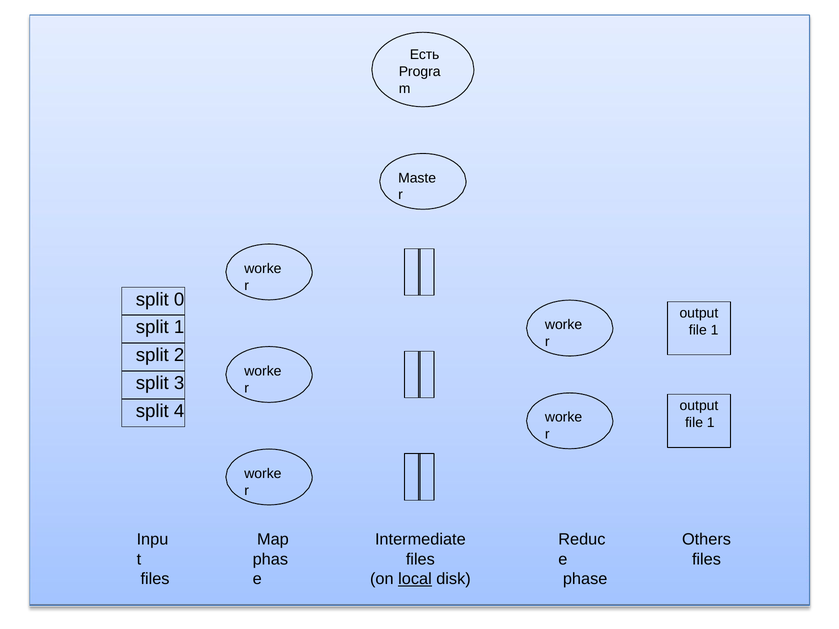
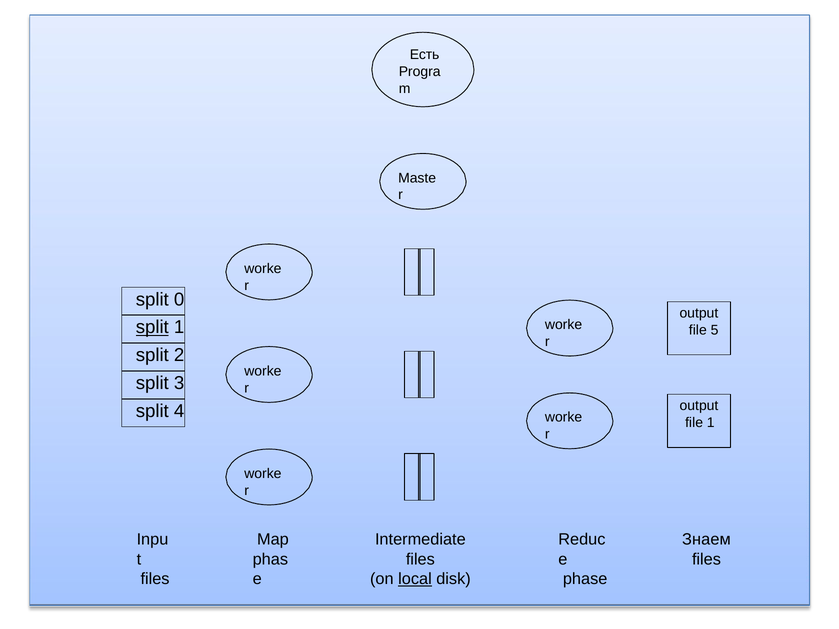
split underline: none -> present (152, 327)
1: 1 -> 5 (715, 330)
Others: Others -> Знаем (706, 540)
